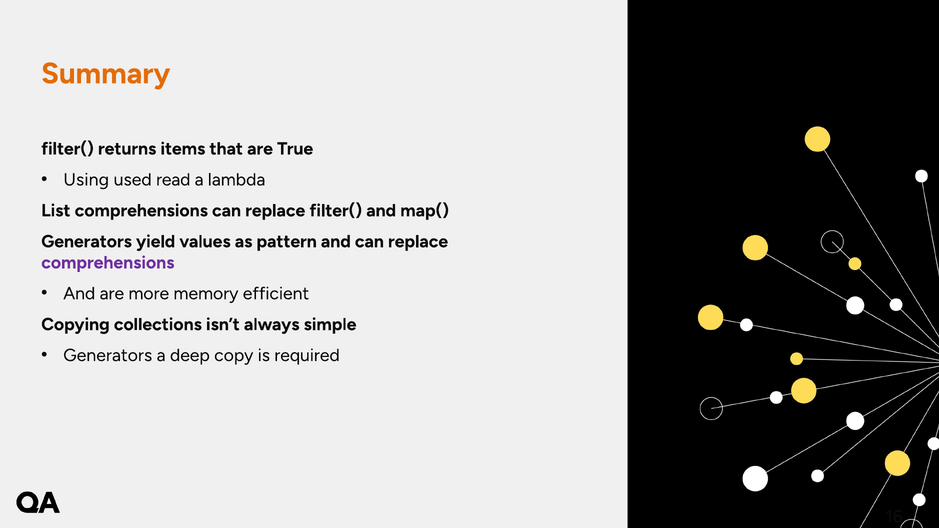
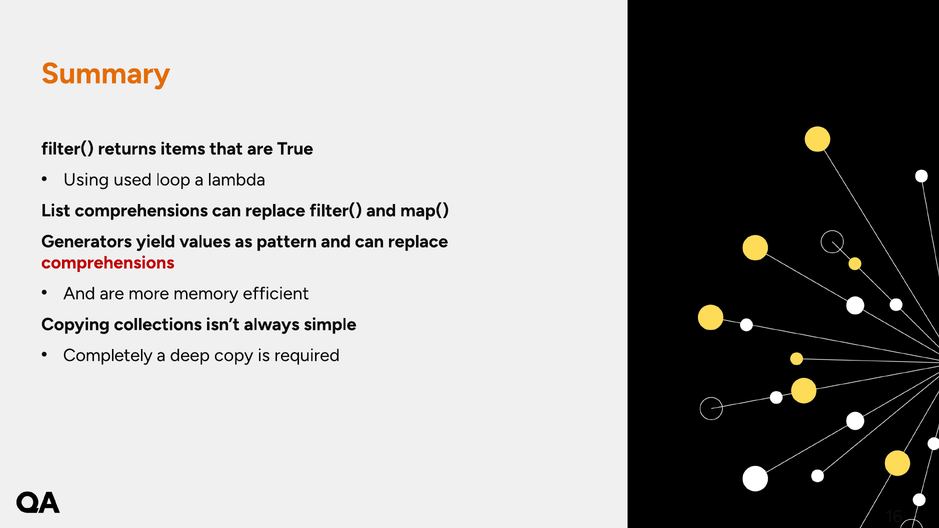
read: read -> loop (173, 180)
comprehensions colour: purple -> red (108, 263)
Generators: Generators -> Completely (108, 355)
